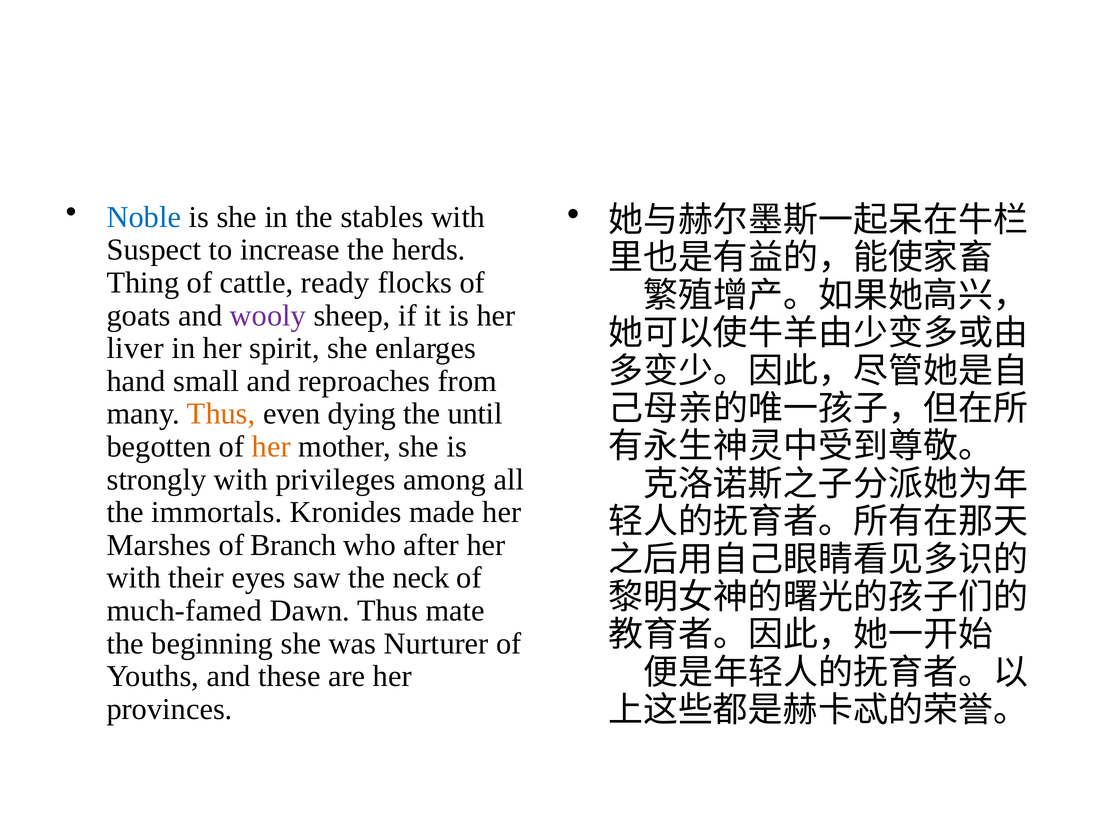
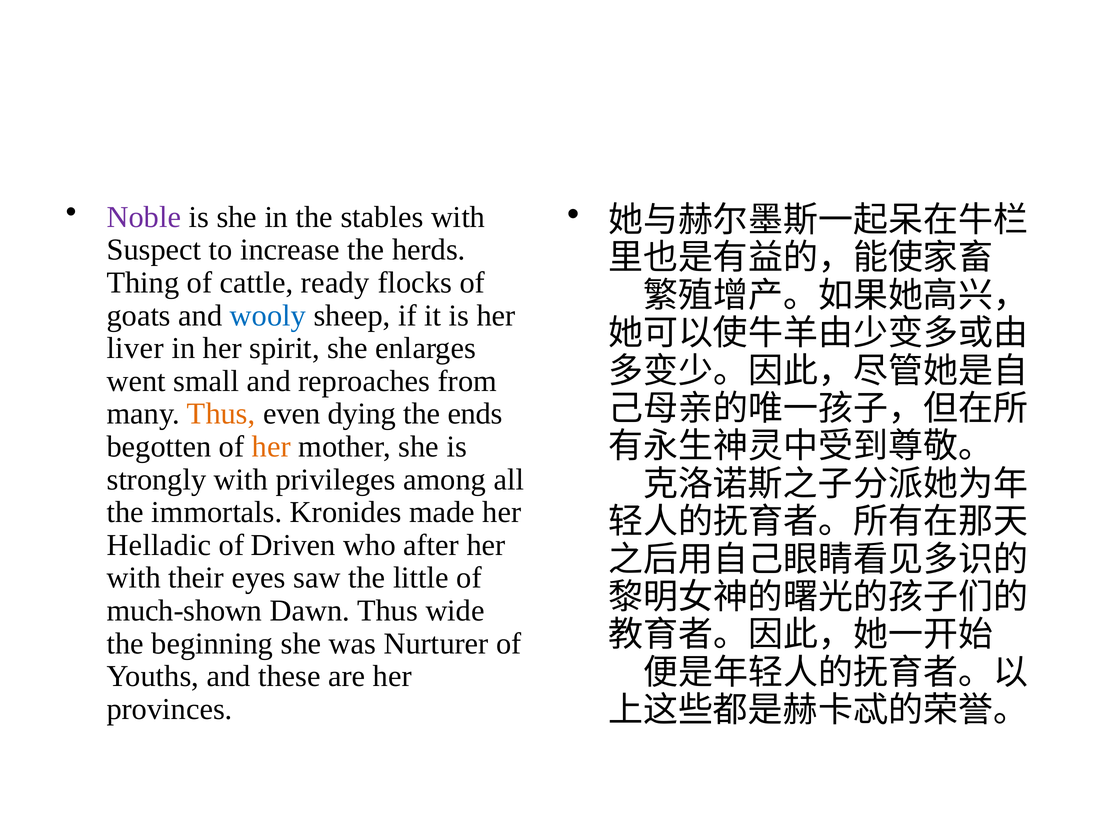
Noble colour: blue -> purple (144, 217)
wooly colour: purple -> blue (268, 316)
hand: hand -> went (136, 381)
until: until -> ends (475, 414)
Marshes: Marshes -> Helladic (159, 545)
Branch: Branch -> Driven (293, 545)
neck: neck -> little (421, 578)
much-famed: much-famed -> much-shown (184, 611)
mate: mate -> wide (455, 611)
